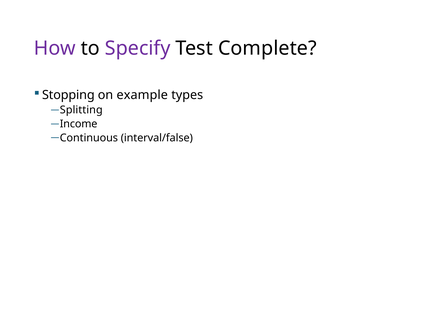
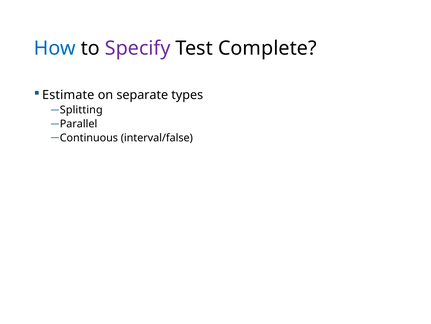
How colour: purple -> blue (55, 48)
Stopping: Stopping -> Estimate (68, 95)
example: example -> separate (142, 95)
Income: Income -> Parallel (79, 124)
